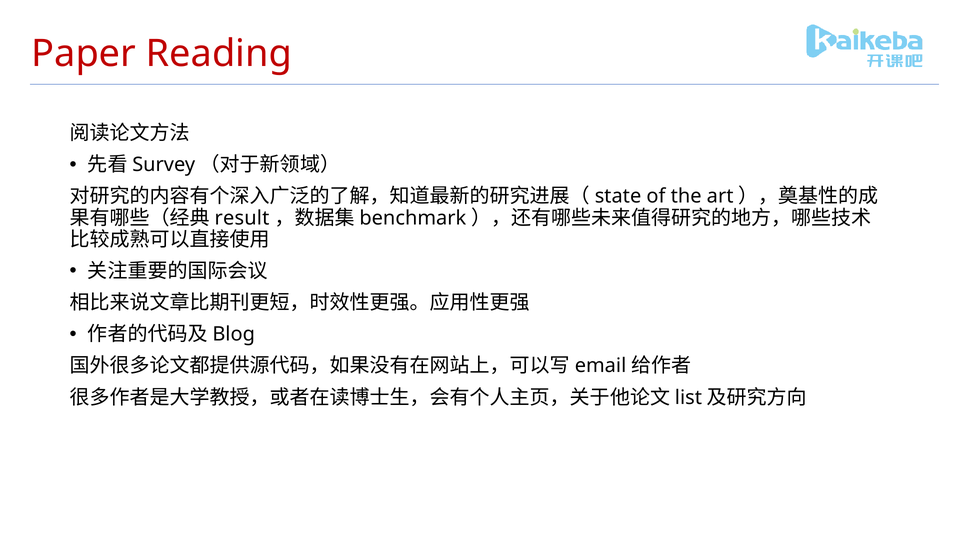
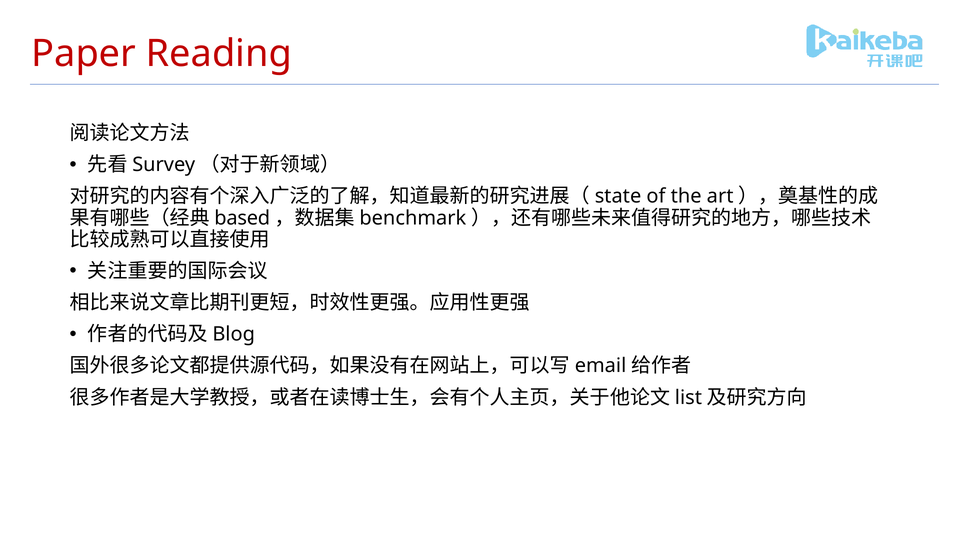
result: result -> based (242, 218)
